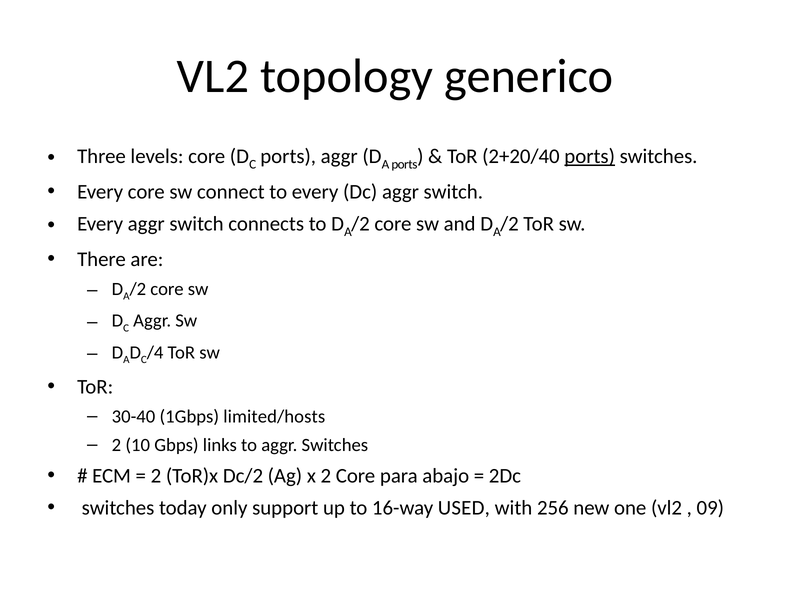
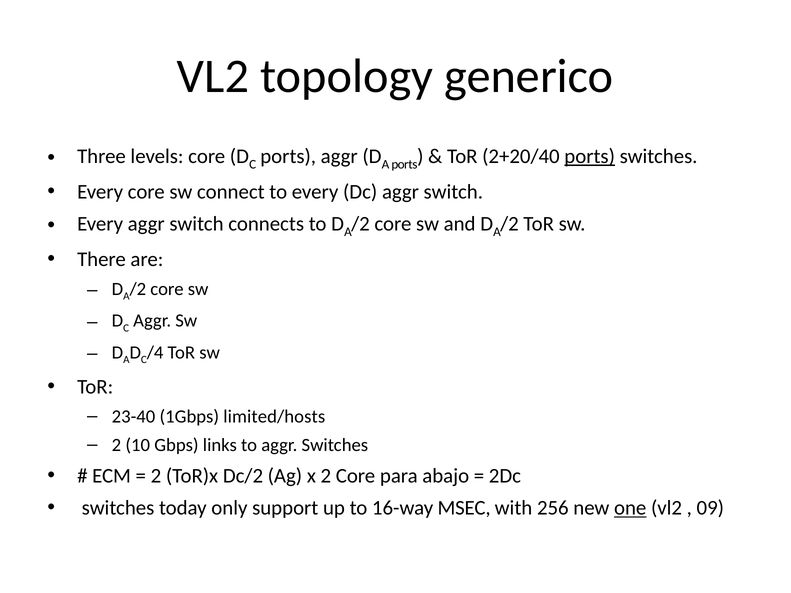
30-40: 30-40 -> 23-40 (134, 417)
USED: USED -> MSEC (464, 508)
one underline: none -> present (630, 508)
